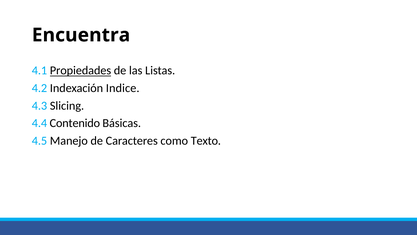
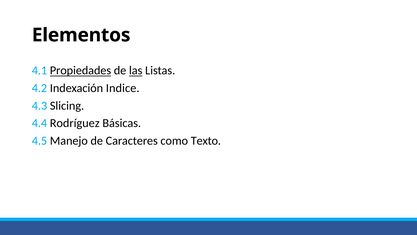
Encuentra: Encuentra -> Elementos (81, 35)
las underline: none -> present (136, 71)
Contenido: Contenido -> Rodríguez (75, 123)
